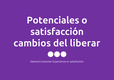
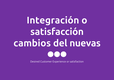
Potenciales: Potenciales -> Integración (53, 20)
liberar: liberar -> nuevas (85, 43)
